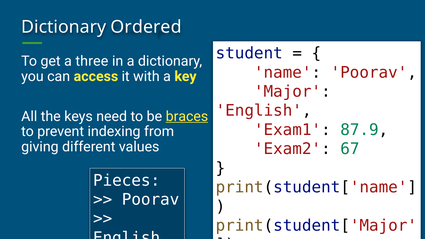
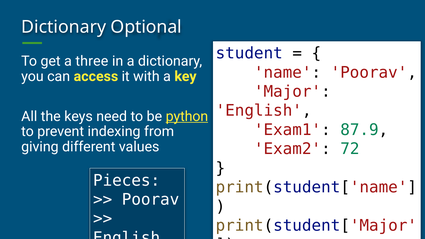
Ordered: Ordered -> Optional (146, 27)
braces: braces -> python (187, 116)
67: 67 -> 72 (350, 149)
